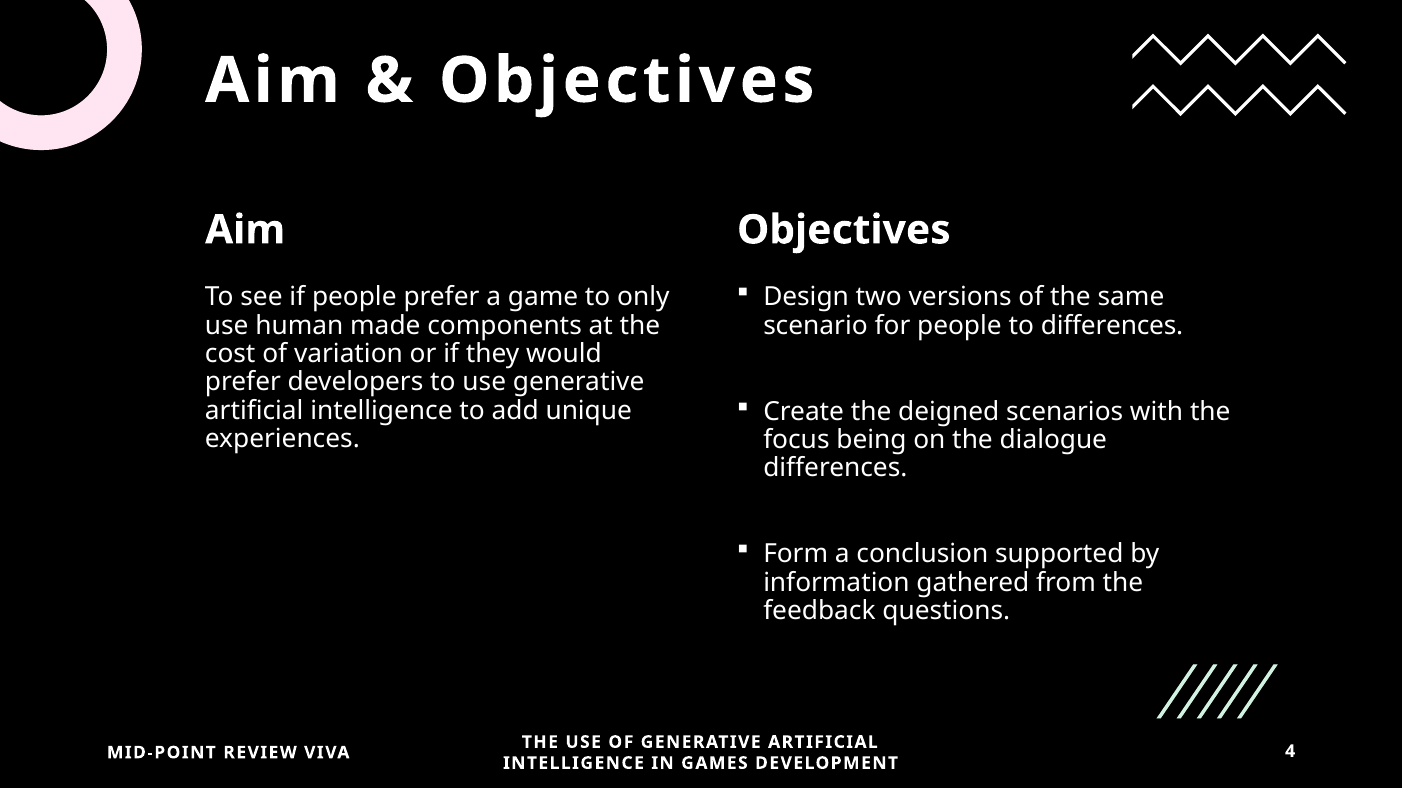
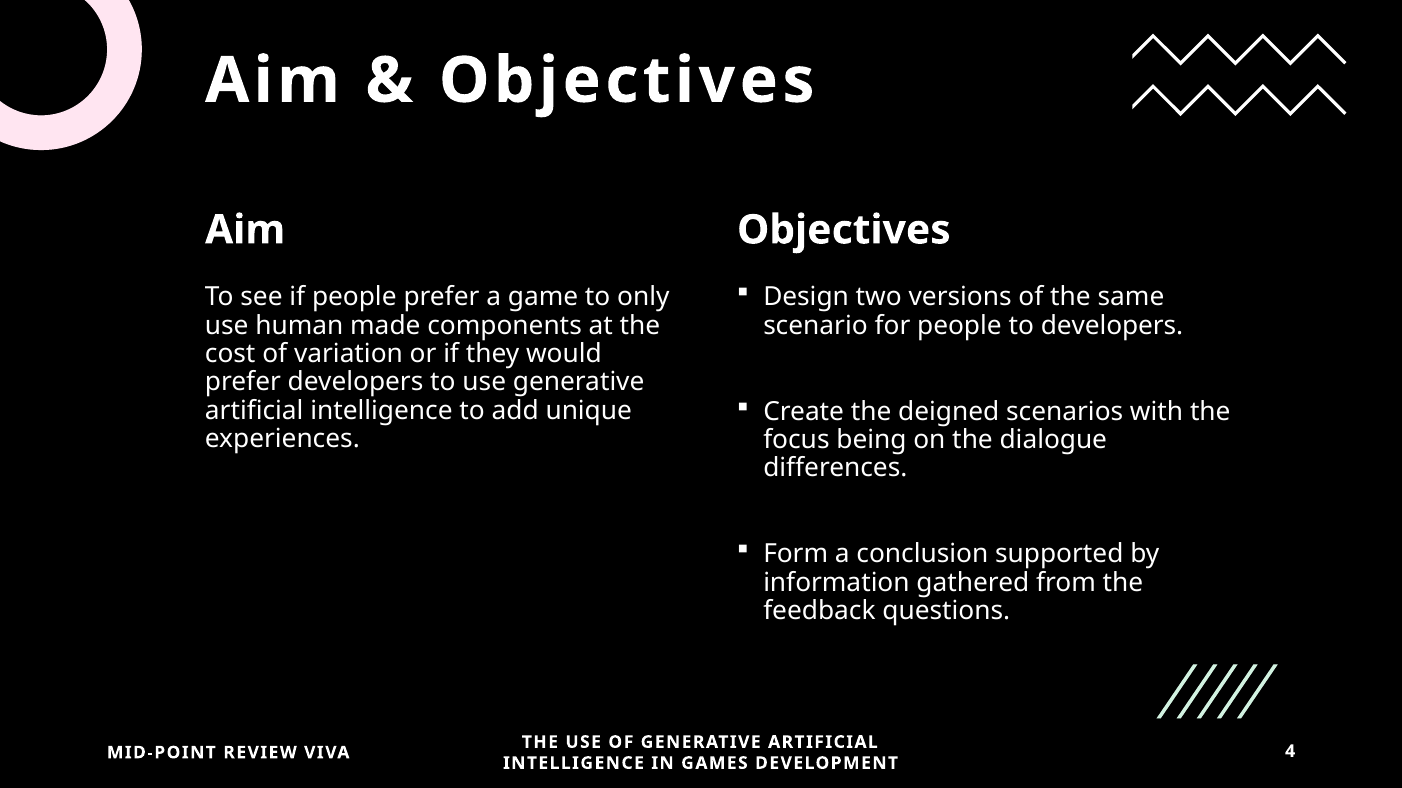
to differences: differences -> developers (1112, 326)
